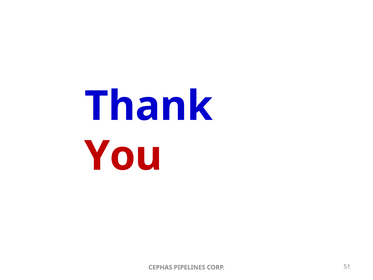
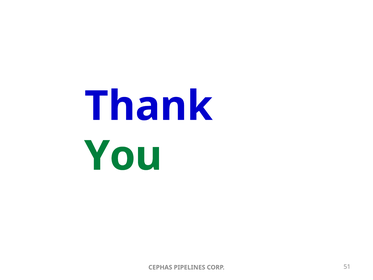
You colour: red -> green (123, 156)
